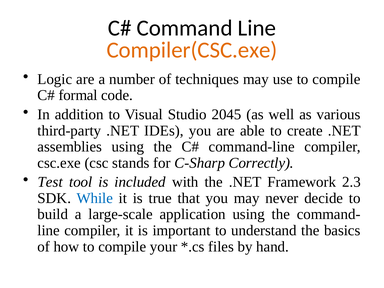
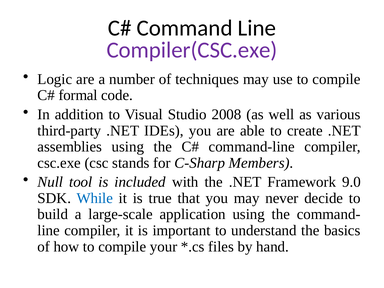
Compiler(CSC.exe colour: orange -> purple (192, 50)
2045: 2045 -> 2008 (227, 114)
Correctly: Correctly -> Members (261, 163)
Test: Test -> Null (50, 182)
2.3: 2.3 -> 9.0 (351, 182)
